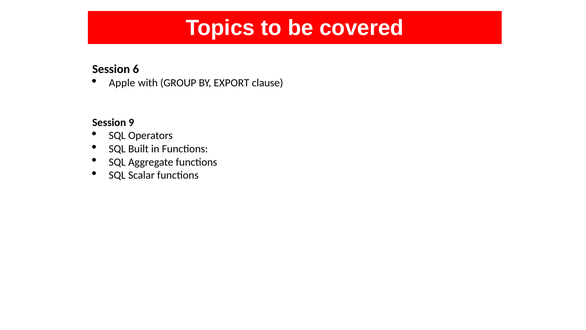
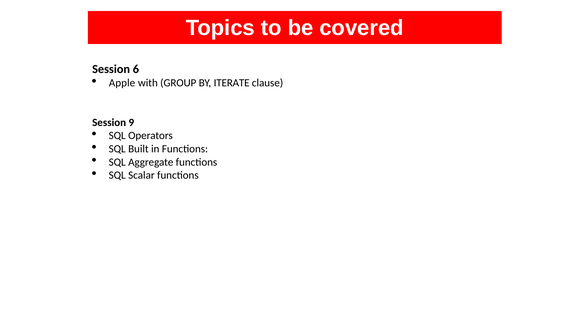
EXPORT: EXPORT -> ITERATE (232, 83)
